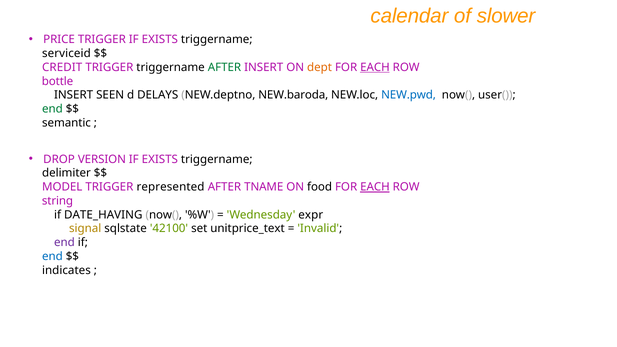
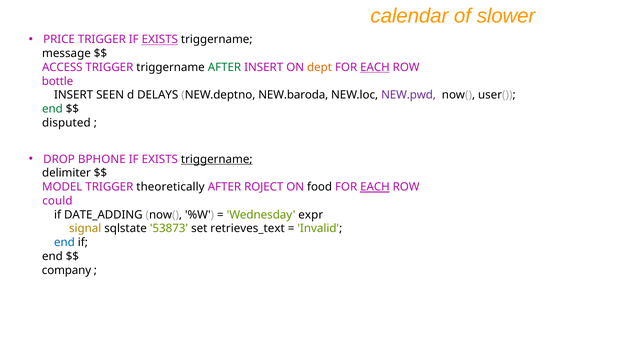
EXISTS underline: none -> present (160, 40)
serviceid: serviceid -> message (66, 54)
CREDIT: CREDIT -> ACCESS (62, 67)
NEW.pwd colour: blue -> purple (409, 95)
semantic: semantic -> disputed (66, 123)
VERSION: VERSION -> BPHONE (102, 159)
triggername underline: none -> present (217, 159)
represented: represented -> theoretically (171, 187)
TNAME: TNAME -> ROJECT (264, 187)
string: string -> could (57, 201)
DATE_HAVING: DATE_HAVING -> DATE_ADDING (103, 215)
42100: 42100 -> 53873 (169, 229)
unitprice_text: unitprice_text -> retrieves_text (248, 229)
end colour: purple -> blue (64, 243)
end colour: blue -> black (52, 256)
indicates: indicates -> company (67, 270)
